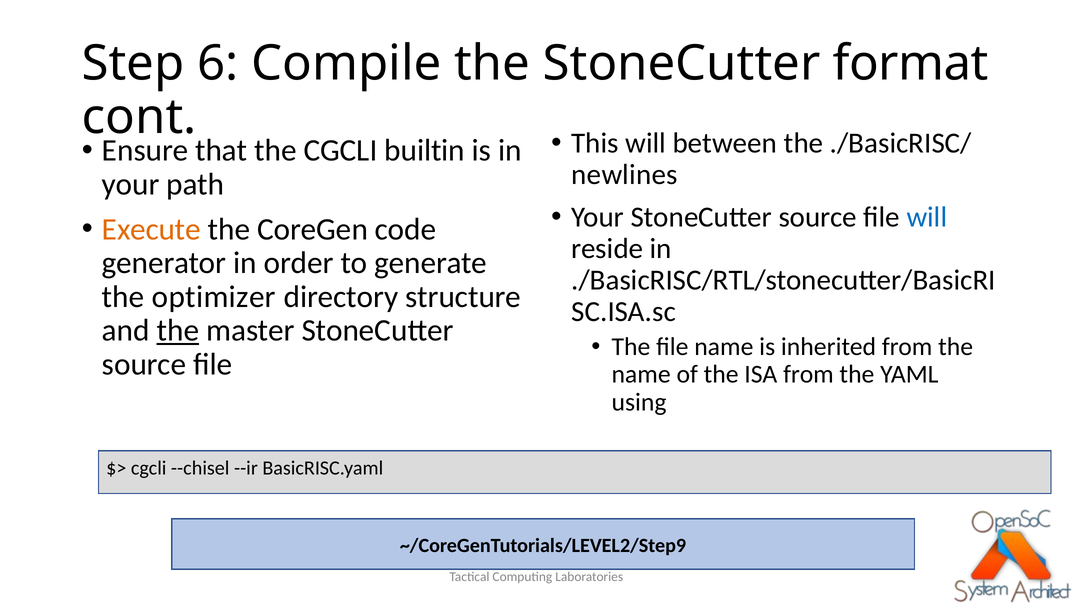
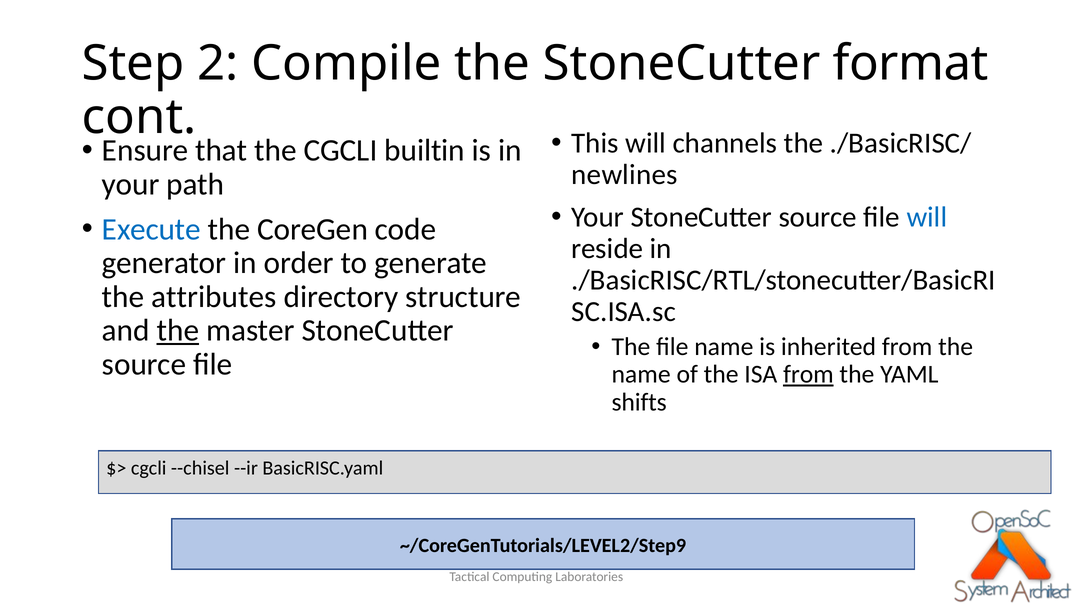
6: 6 -> 2 (218, 64)
between: between -> channels (725, 143)
Execute colour: orange -> blue (151, 229)
optimizer: optimizer -> attributes (214, 296)
from underline: none -> present (808, 374)
using: using -> shifts (639, 402)
